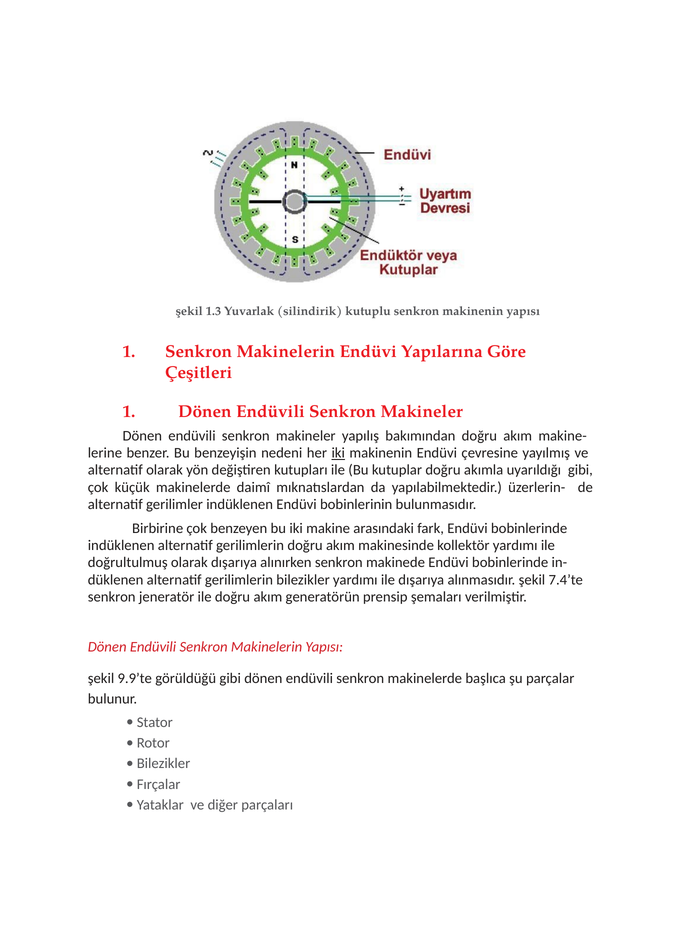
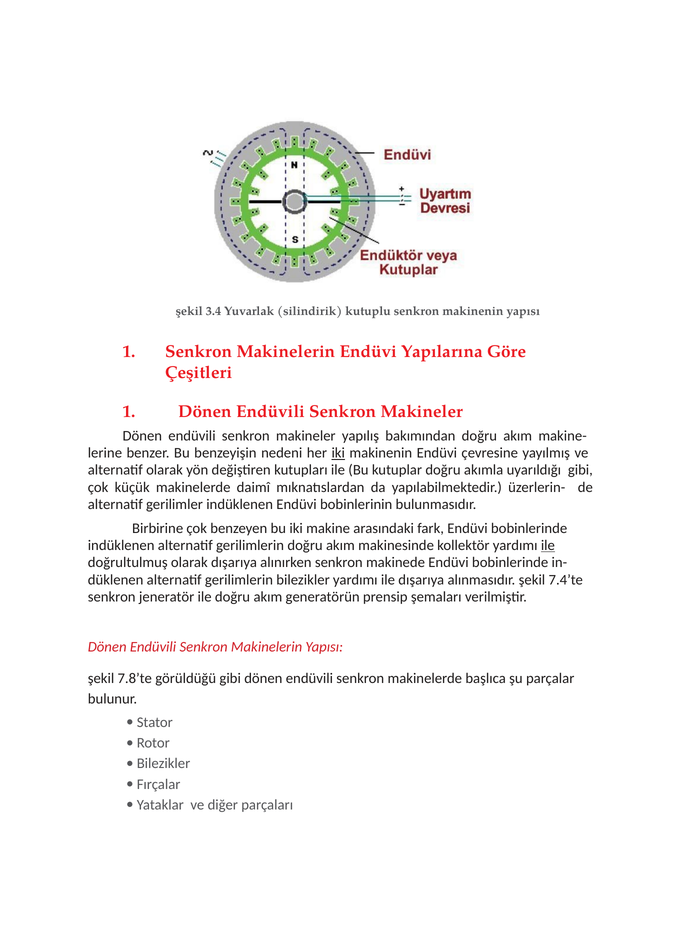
1.3: 1.3 -> 3.4 (214, 311)
ile underline: none -> present (548, 546)
9.9’te: 9.9’te -> 7.8’te (135, 679)
